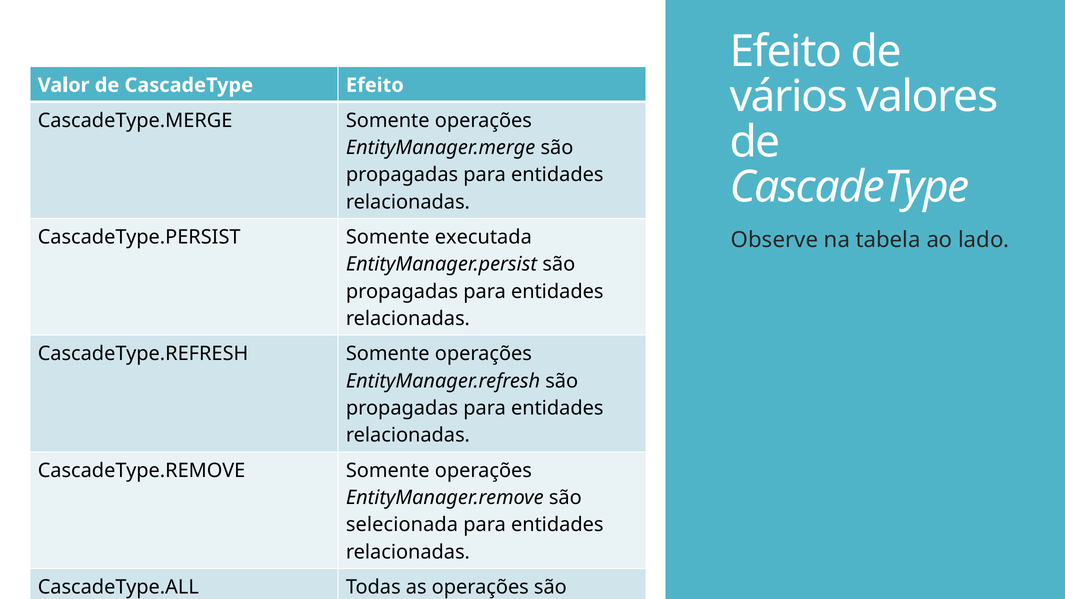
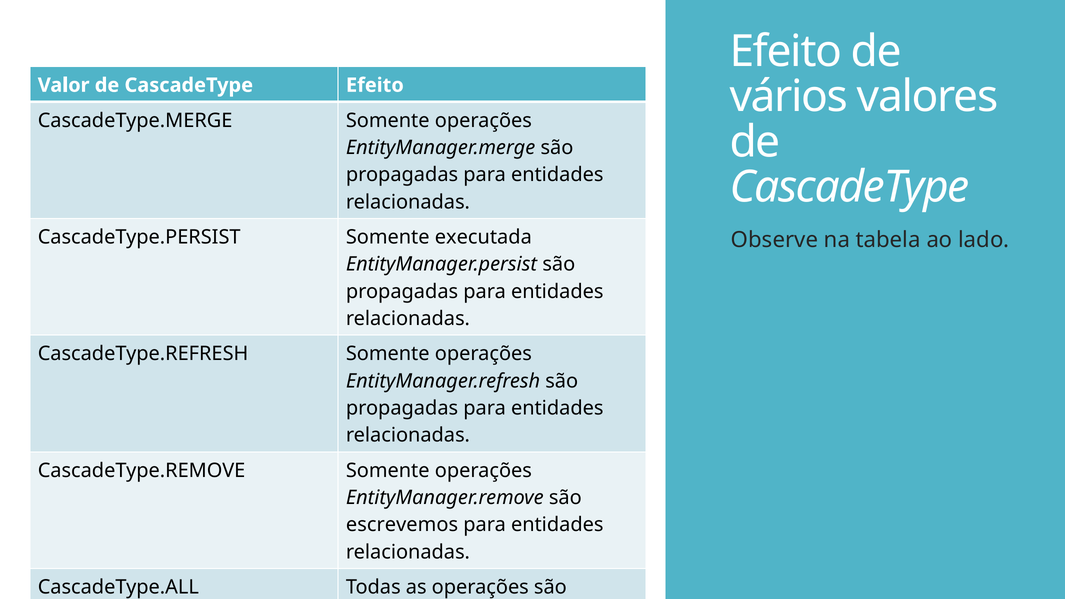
selecionada: selecionada -> escrevemos (402, 525)
